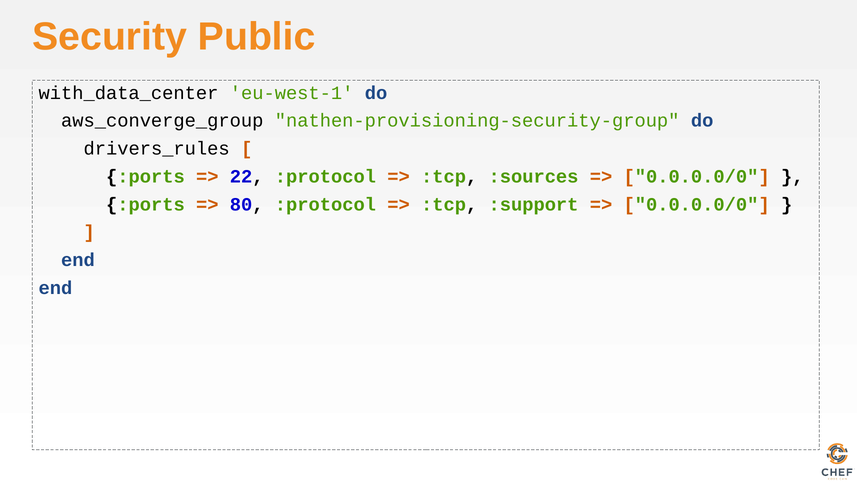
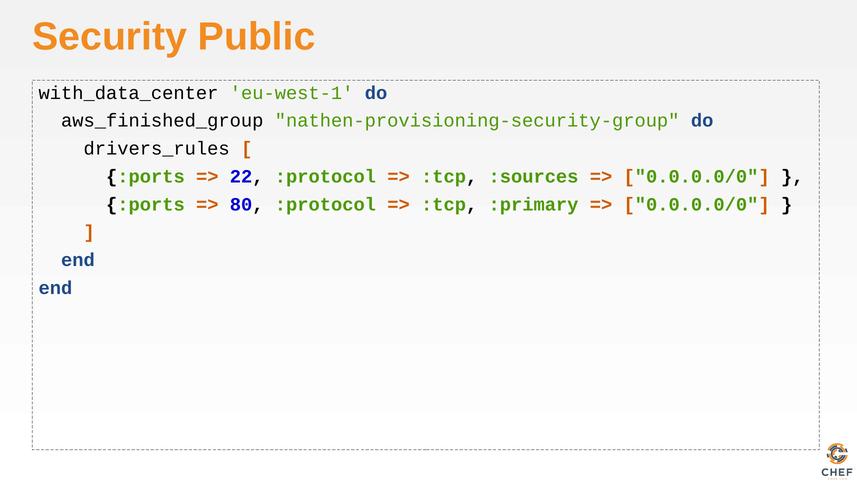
aws_converge_group: aws_converge_group -> aws_finished_group (162, 121)
:support: :support -> :primary (534, 204)
